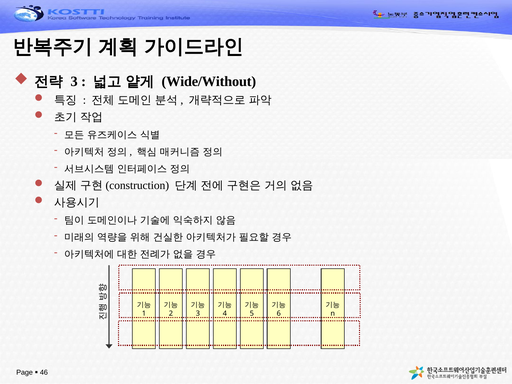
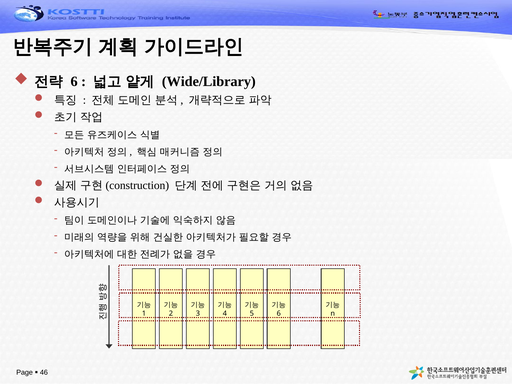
3: 3 -> 6 (74, 81)
Wide/Without: Wide/Without -> Wide/Library (209, 81)
